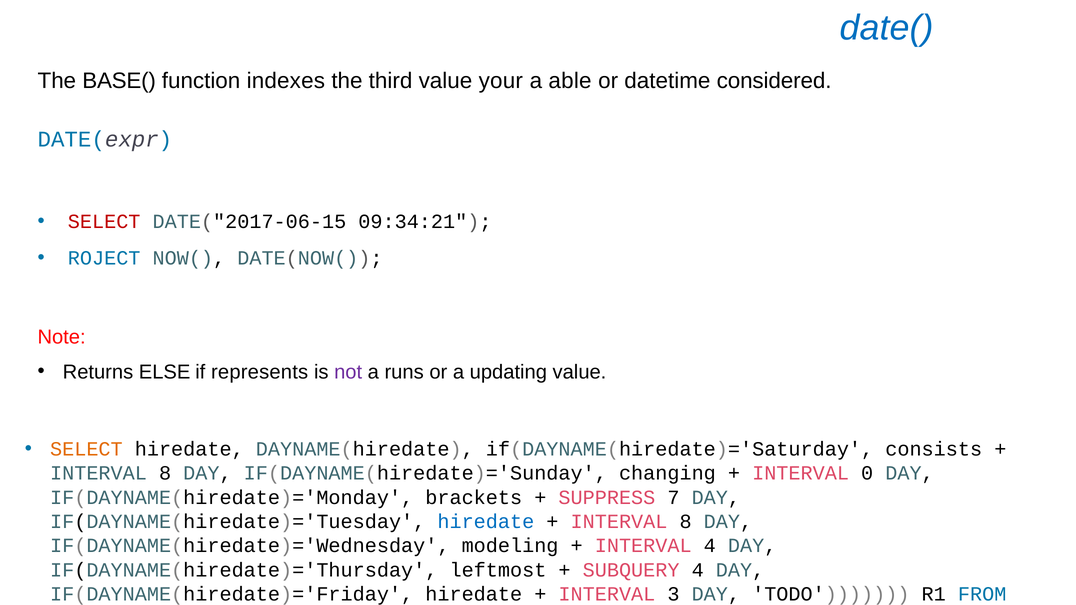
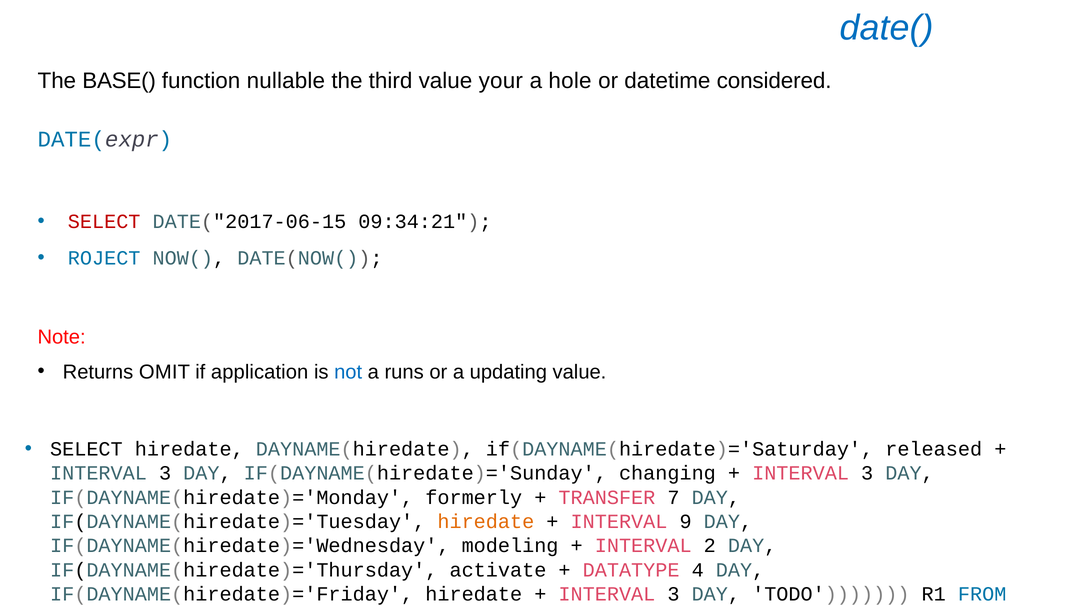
indexes: indexes -> nullable (286, 81)
able: able -> hole (570, 81)
ELSE: ELSE -> OMIT (164, 372)
represents: represents -> application (260, 372)
not colour: purple -> blue (348, 372)
SELECT colour: orange -> black (86, 449)
consists: consists -> released (934, 449)
8: 8 -> 3 (165, 473)
0: 0 -> 3 (867, 473)
brackets: brackets -> formerly (474, 498)
SUPPRESS: SUPPRESS -> TRANSFER (607, 498)
hiredate colour: blue -> orange (486, 522)
8: 8 -> 9 (686, 522)
INTERVAL 4: 4 -> 2 (710, 546)
leftmost: leftmost -> activate (498, 570)
SUBQUERY: SUBQUERY -> DATATYPE (631, 570)
